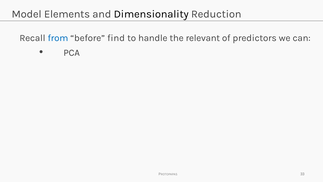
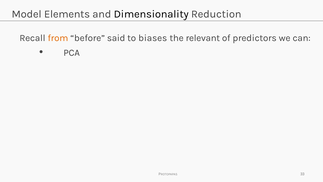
from colour: blue -> orange (58, 38)
find: find -> said (116, 38)
handle: handle -> biases (153, 38)
